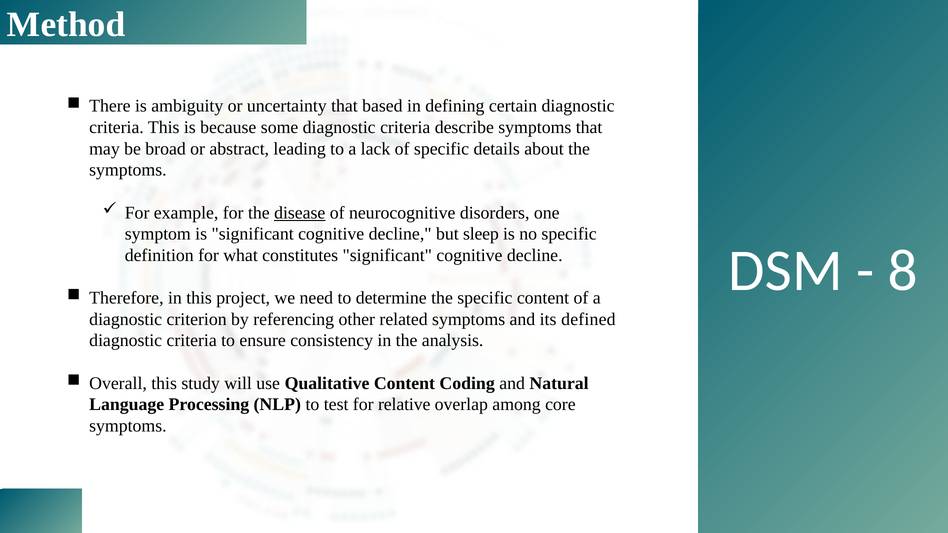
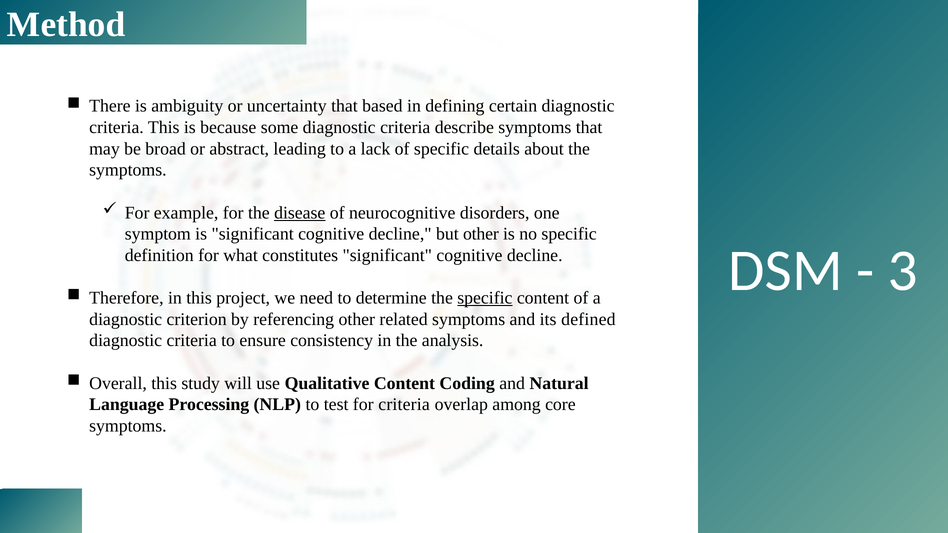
but sleep: sleep -> other (481, 234)
8: 8 -> 3 (903, 271)
specific underline: none -> present (485, 298)
for relative: relative -> criteria (404, 405)
